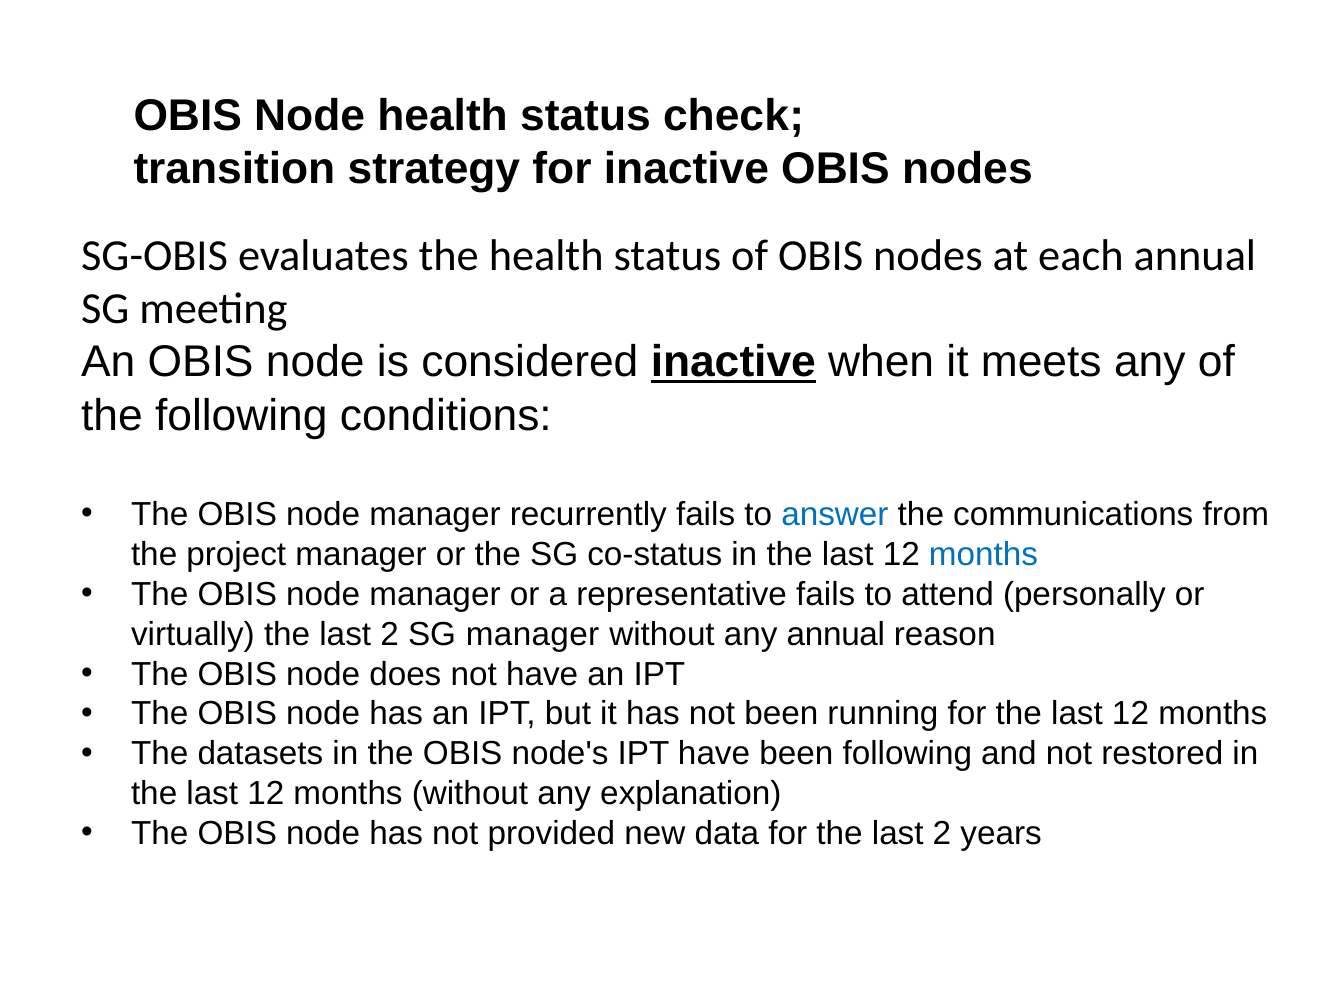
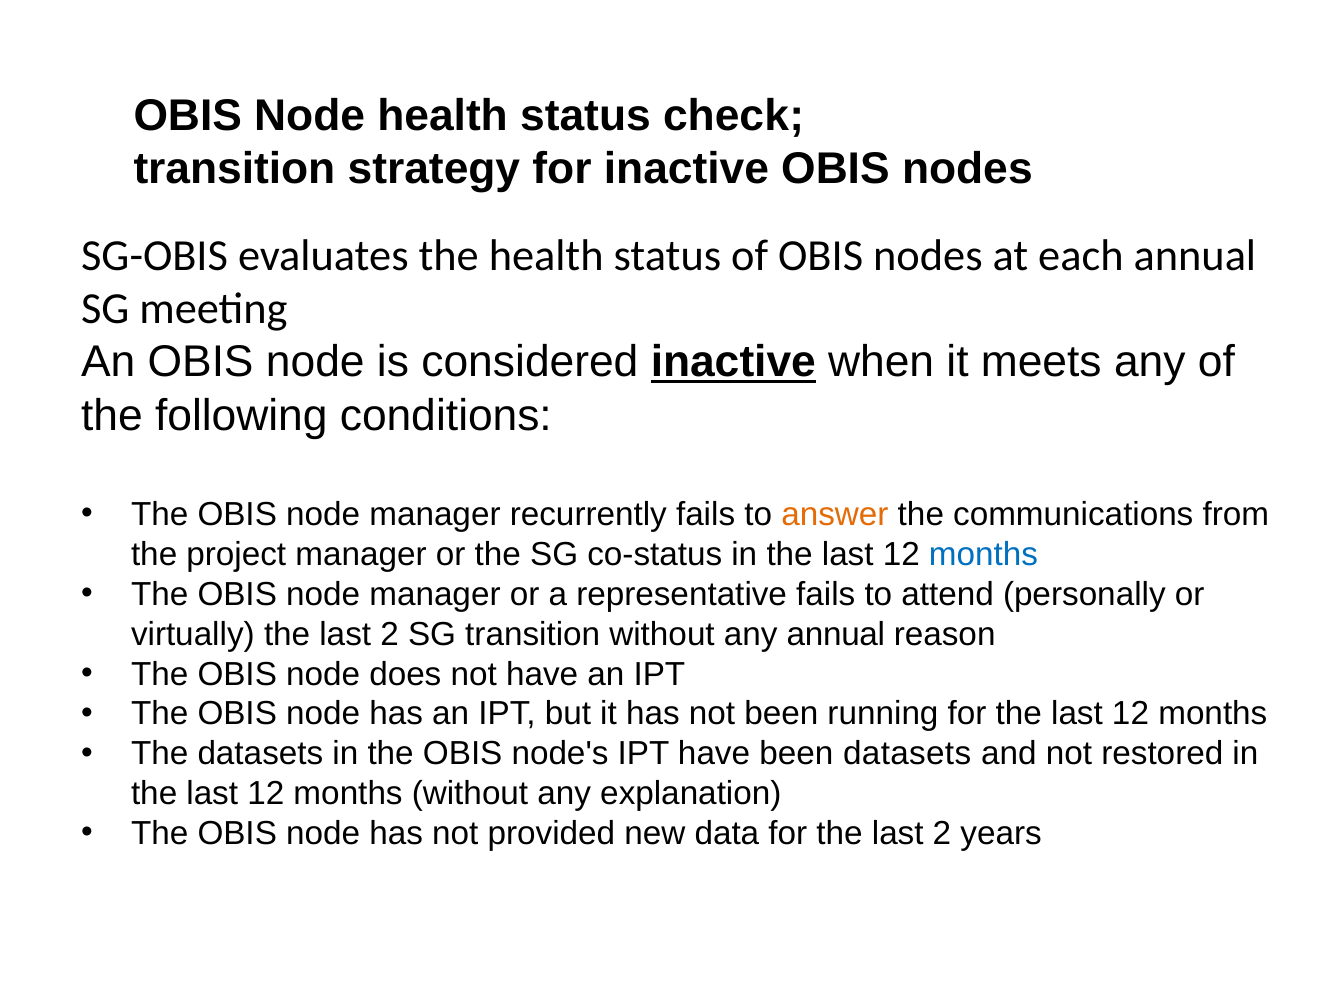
answer colour: blue -> orange (835, 515)
SG manager: manager -> transition (533, 634)
been following: following -> datasets (907, 754)
